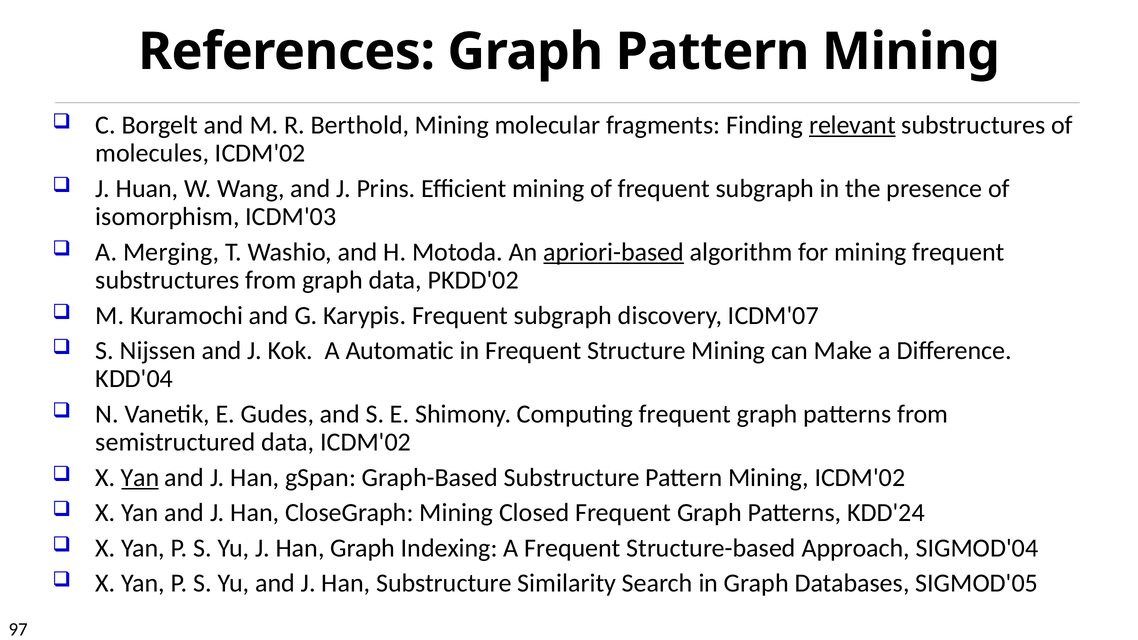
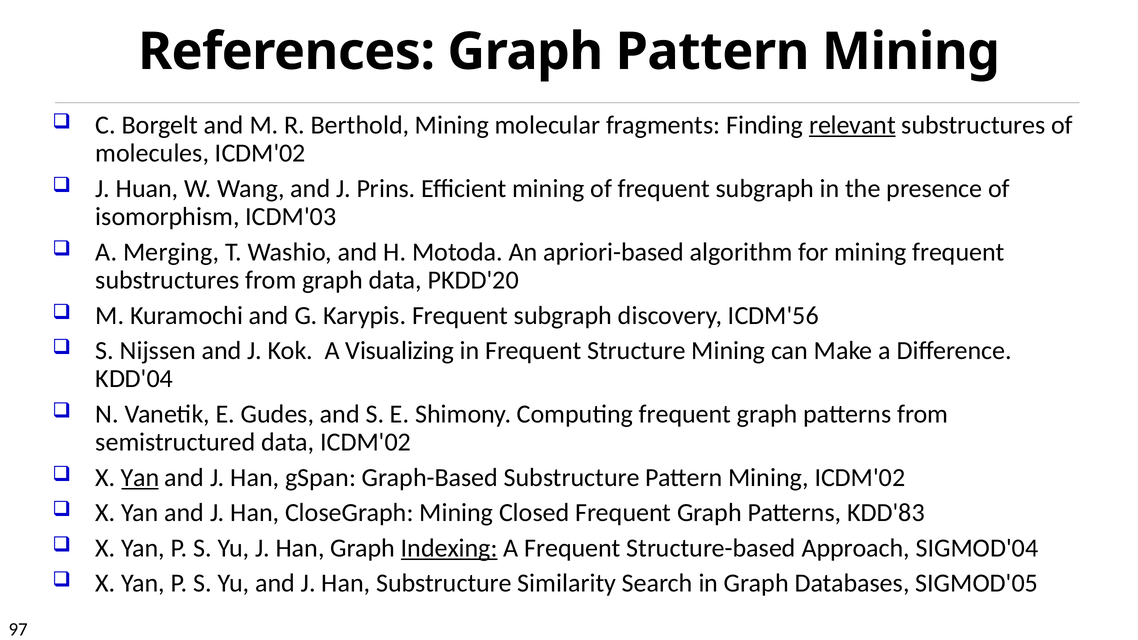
apriori-based underline: present -> none (614, 252)
PKDD'02: PKDD'02 -> PKDD'20 (473, 280)
ICDM'07: ICDM'07 -> ICDM'56 (773, 315)
Automatic: Automatic -> Visualizing (400, 351)
KDD'24: KDD'24 -> KDD'83 (886, 513)
Indexing underline: none -> present (449, 548)
